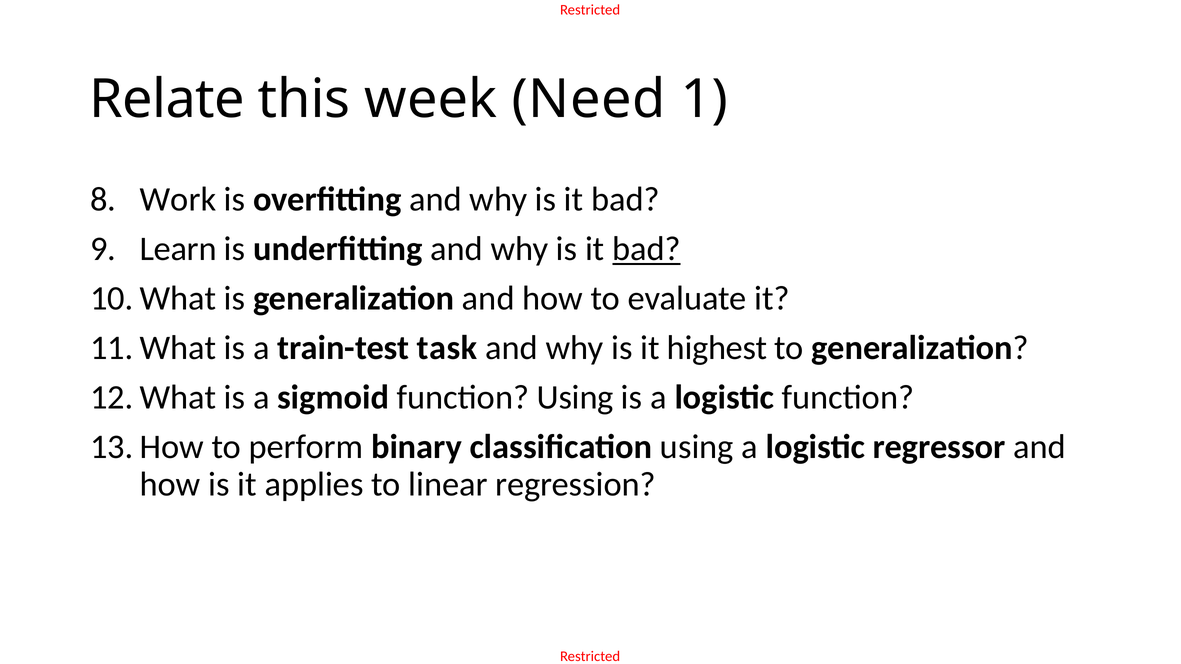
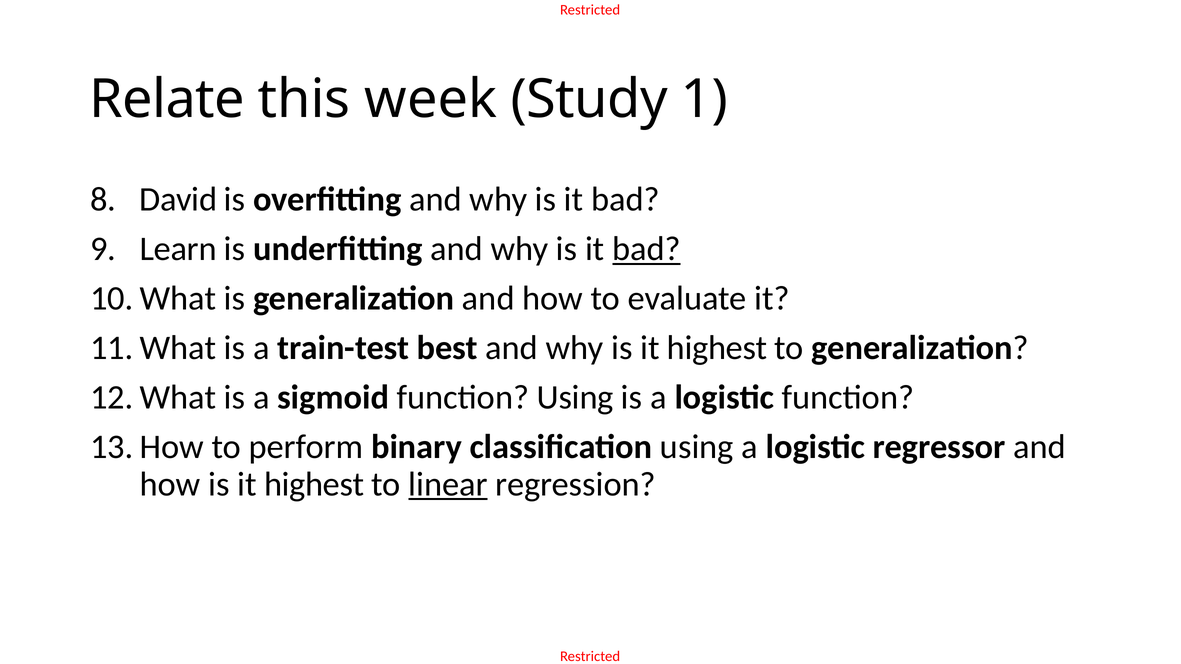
Need: Need -> Study (589, 99)
Work: Work -> David (178, 200)
task: task -> best (447, 348)
how is it applies: applies -> highest (314, 484)
linear underline: none -> present (448, 484)
